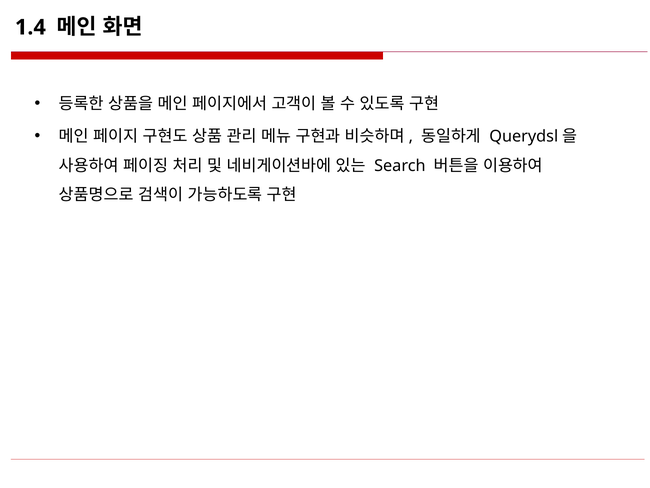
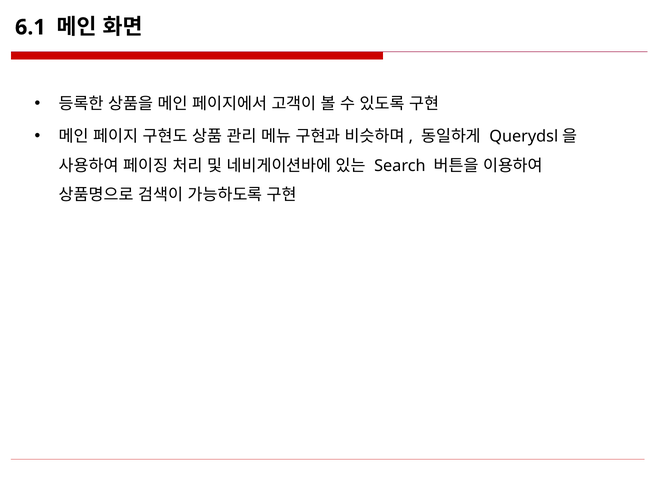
1.4: 1.4 -> 6.1 (30, 27)
